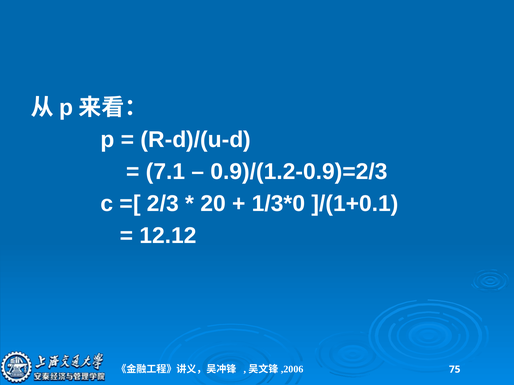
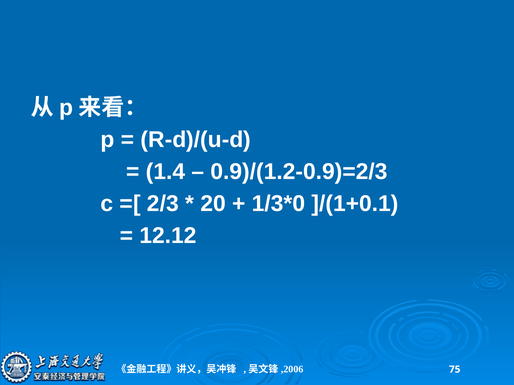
7.1: 7.1 -> 1.4 (165, 172)
